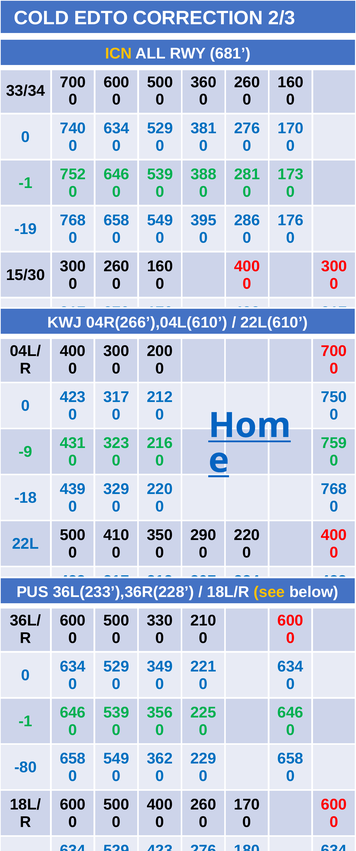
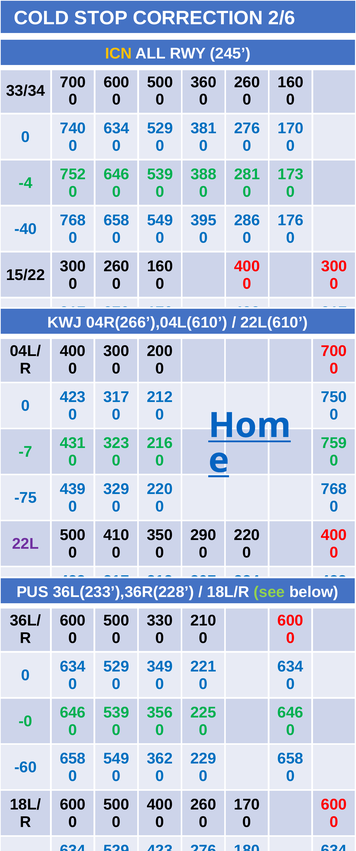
EDTO: EDTO -> STOP (101, 18)
2/3: 2/3 -> 2/6 (282, 18)
681: 681 -> 245 (230, 54)
-1: -1 -> -4 (26, 183)
-19: -19 -> -40 (26, 229)
15/30: 15/30 -> 15/22 (26, 275)
-9: -9 -> -7 (25, 452)
-18: -18 -> -75 (26, 498)
22L colour: blue -> purple (25, 544)
see colour: yellow -> light green (269, 592)
-1: -1 -> -0 (25, 722)
-80: -80 -> -60 (26, 768)
